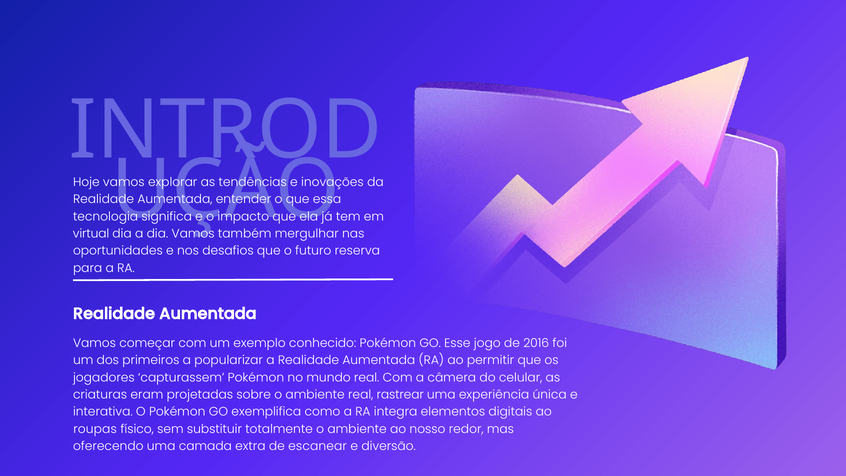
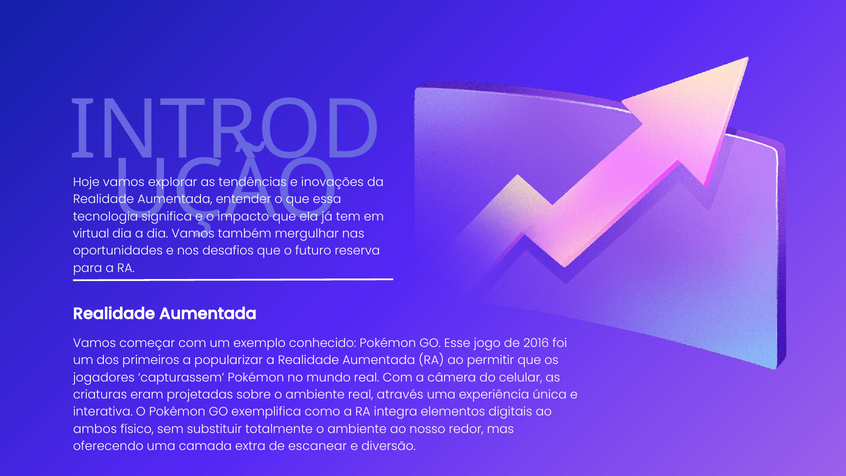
rastrear: rastrear -> através (400, 395)
roupas: roupas -> ambos (95, 429)
